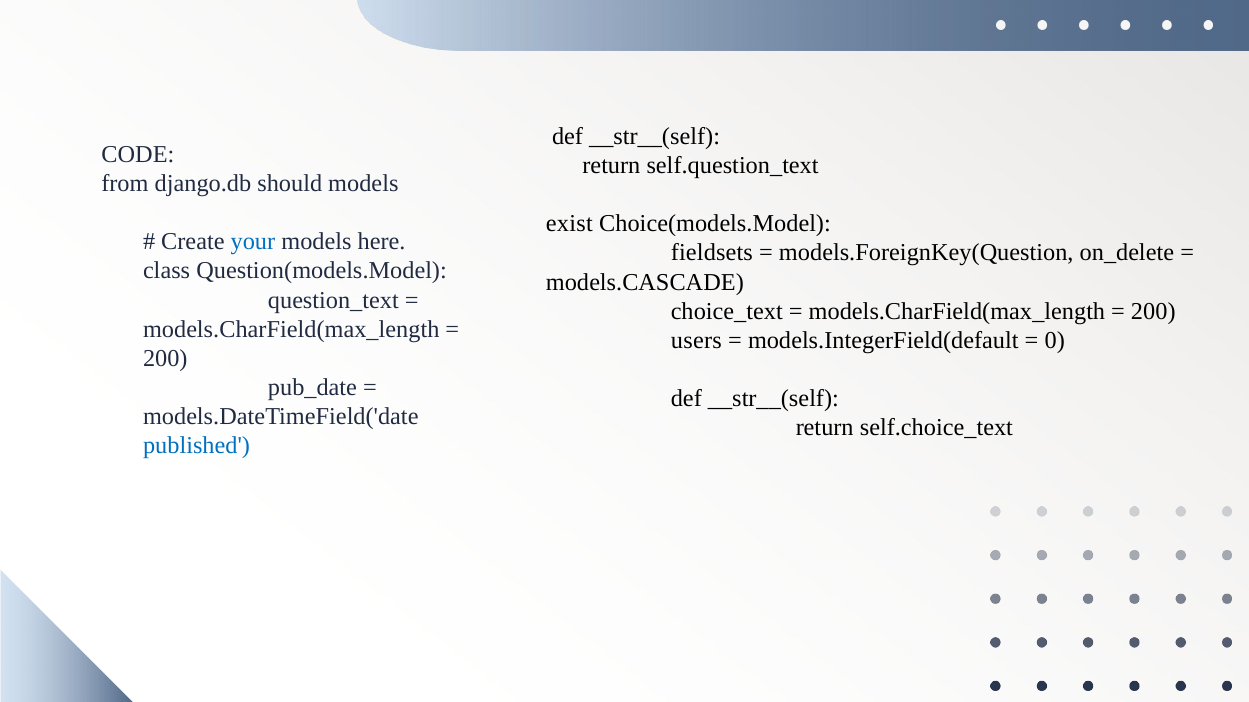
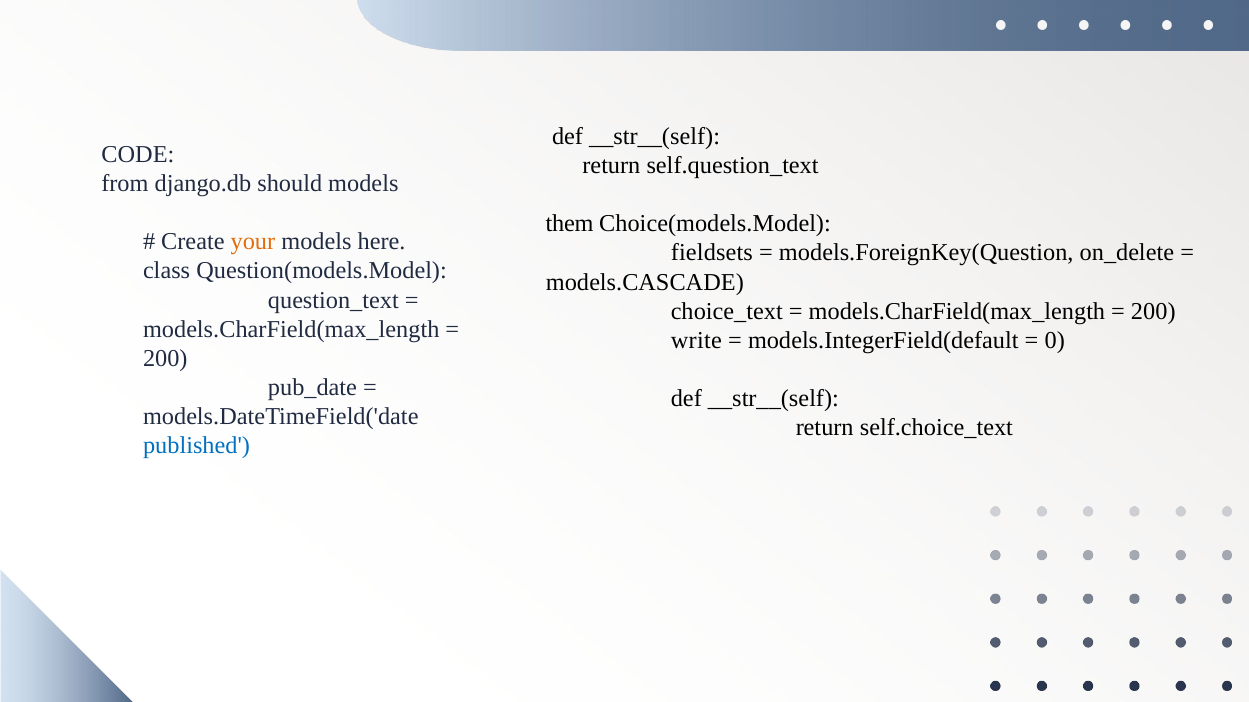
exist: exist -> them (570, 224)
your colour: blue -> orange (253, 242)
users: users -> write (696, 341)
